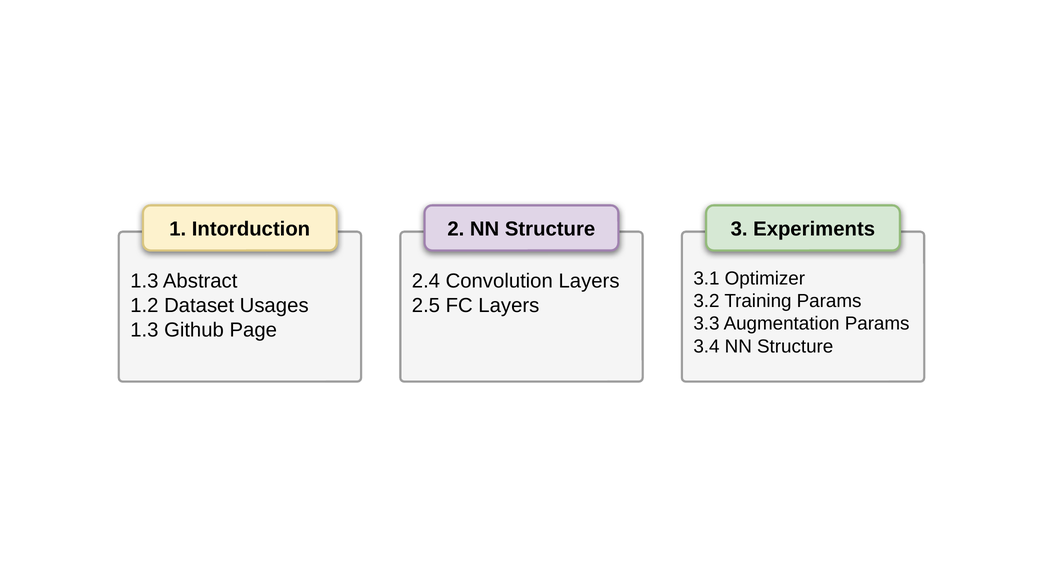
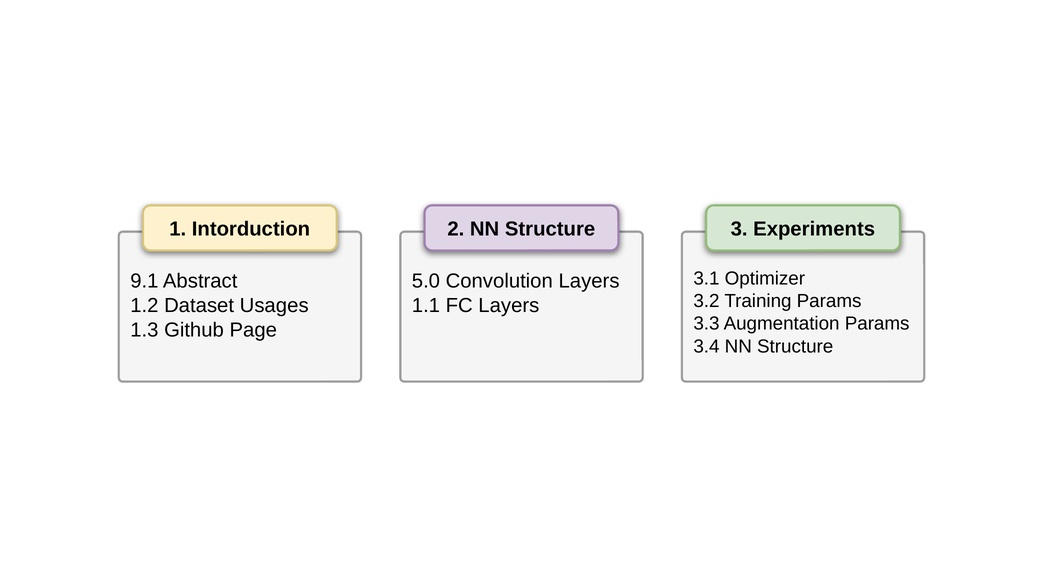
1.3: 1.3 -> 9.1 (144, 281)
2.4: 2.4 -> 5.0 (426, 281)
2.5: 2.5 -> 1.1 (426, 305)
